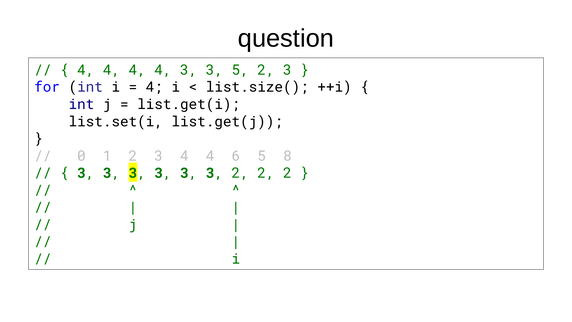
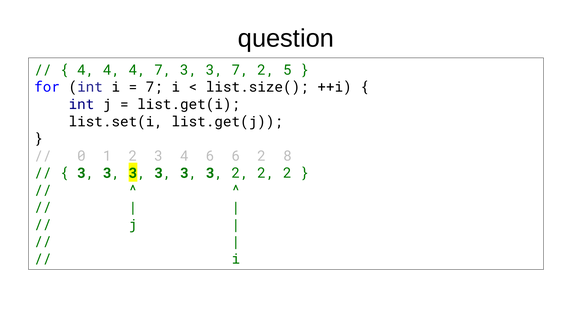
4 4 4 4: 4 -> 7 (163, 70)
3 5: 5 -> 7 (240, 70)
3: 3 -> 5 (287, 70)
4: 4 -> 7 (154, 87)
3 4 4: 4 -> 6 (210, 156)
6 5: 5 -> 2 (262, 156)
